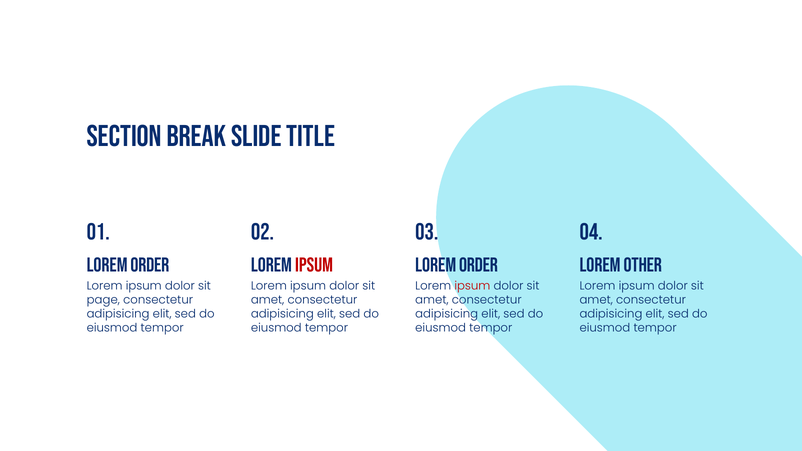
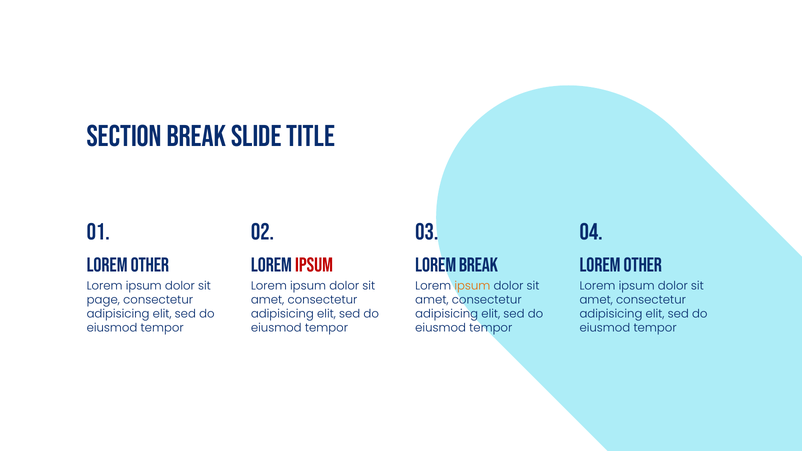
order: order -> other (150, 265)
order: order -> break (478, 265)
ipsum colour: red -> orange (472, 286)
